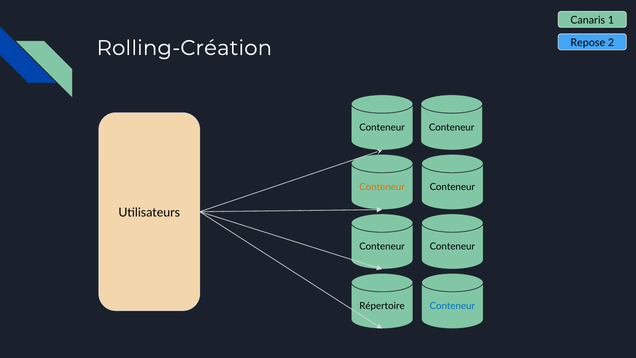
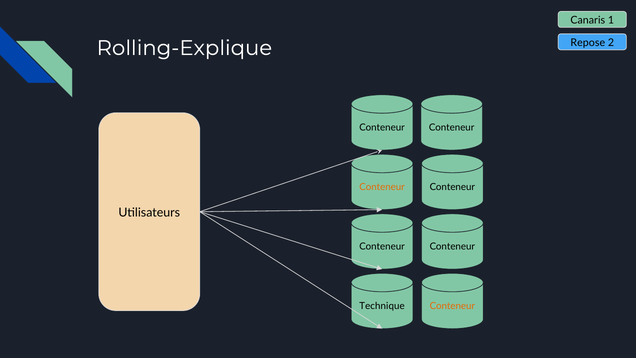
Rolling-Création: Rolling-Création -> Rolling-Explique (184, 48)
Répertoire: Répertoire -> Technique (382, 306)
Conteneur colour: blue -> orange (452, 306)
